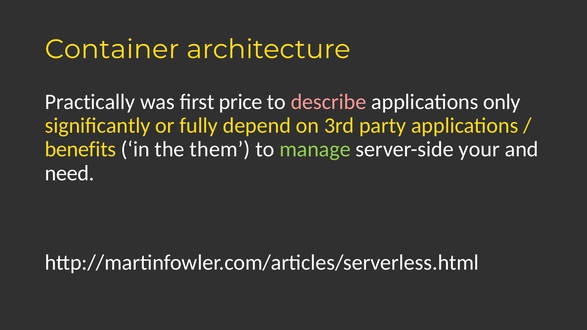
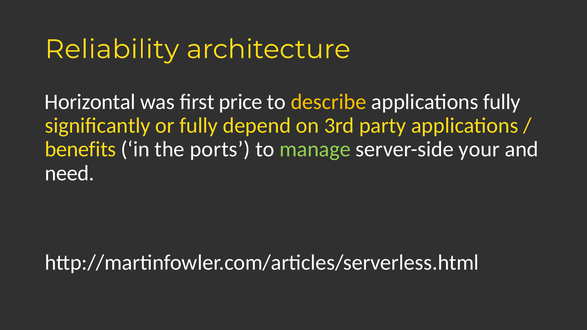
Container: Container -> Reliability (112, 49)
Practically: Practically -> Horizontal (90, 102)
describe colour: pink -> yellow (329, 102)
applications only: only -> fully (502, 102)
them: them -> ports (220, 149)
